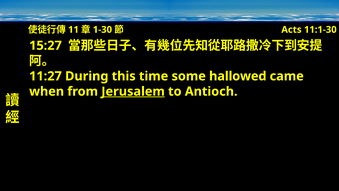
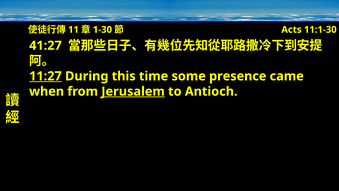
15:27: 15:27 -> 41:27 (45, 46)
11:27 underline: none -> present (45, 76)
hallowed: hallowed -> presence (238, 76)
